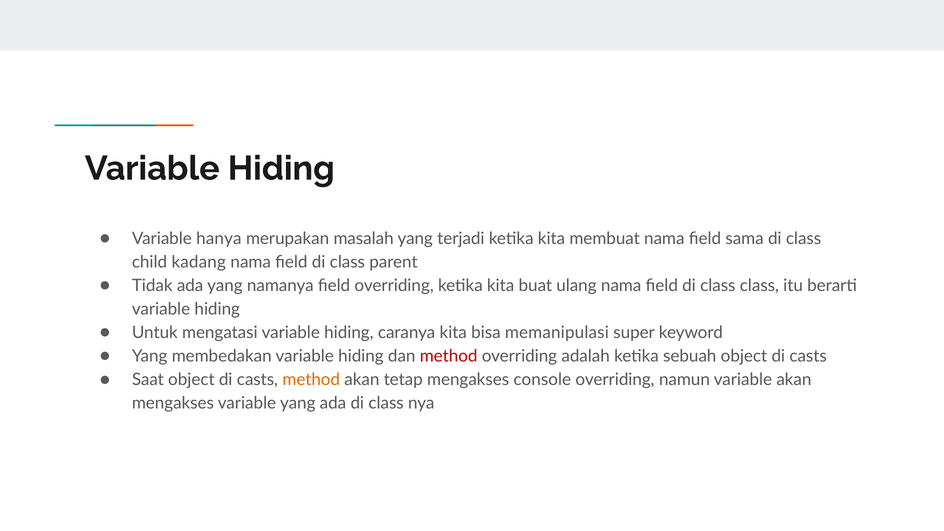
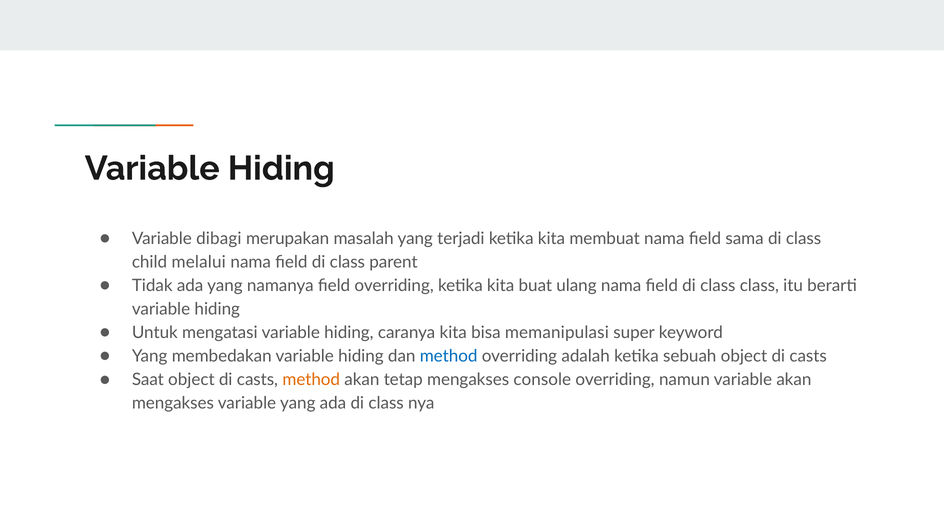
hanya: hanya -> dibagi (219, 239)
kadang: kadang -> melalui (199, 262)
method colour: red -> blue (449, 356)
